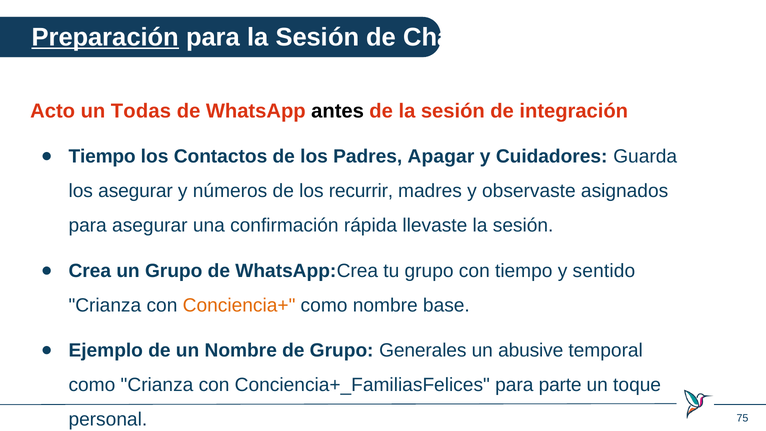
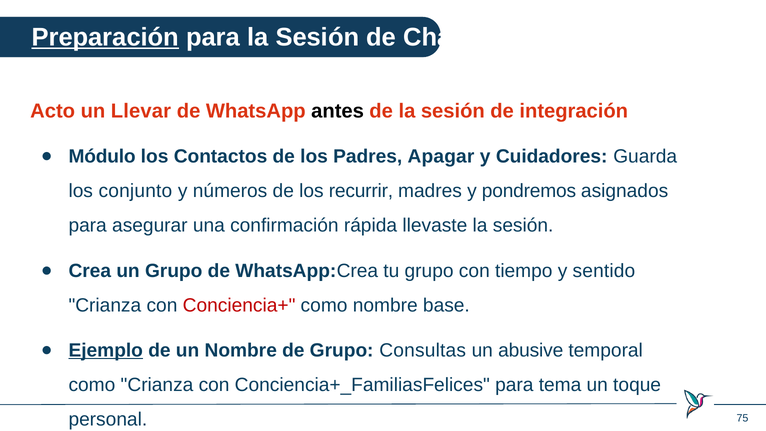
Todas: Todas -> Llevar (141, 111)
Tiempo: Tiempo -> Módulo (102, 157)
los asegurar: asegurar -> conjunto (135, 191)
observaste: observaste -> pondremos (529, 191)
Conciencia+ colour: orange -> red (239, 305)
Ejemplo underline: none -> present (106, 350)
Generales: Generales -> Consultas (423, 350)
parte: parte -> tema (560, 385)
